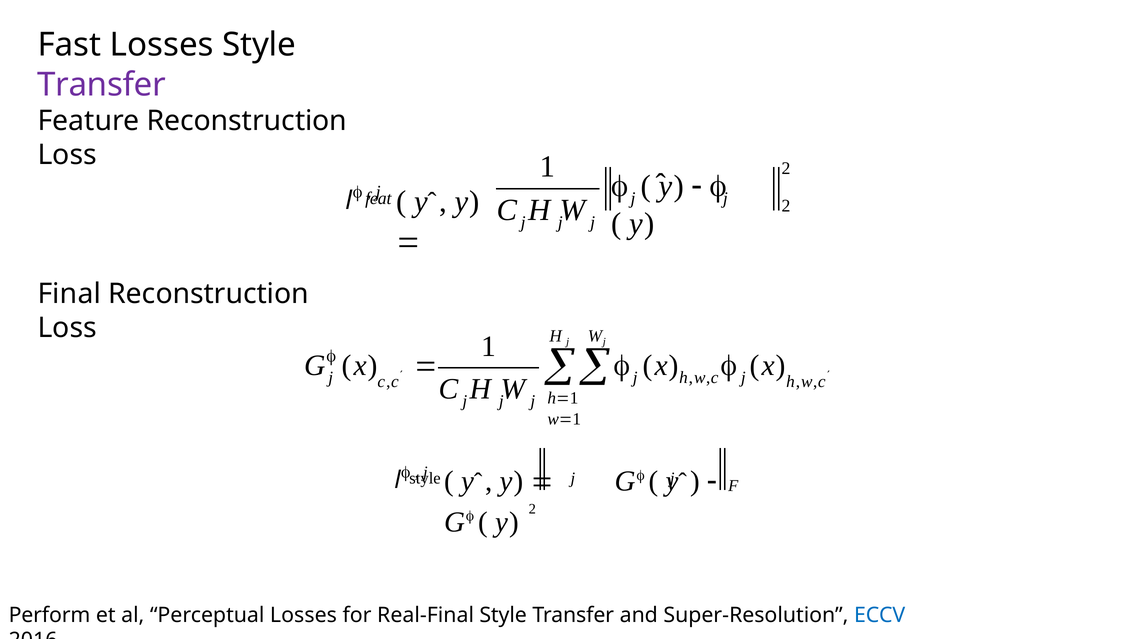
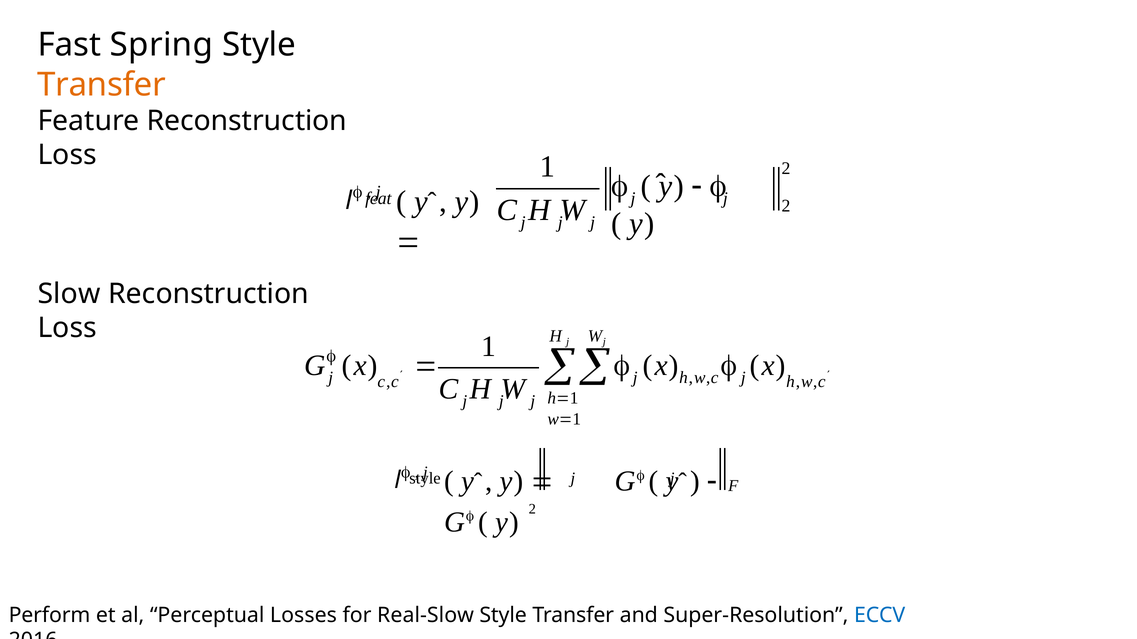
Fast Losses: Losses -> Spring (162, 45)
Transfer colour: purple -> orange (102, 85)
Final: Final -> Slow (69, 294)
Real-Final: Real-Final -> Real-Slow (426, 616)
